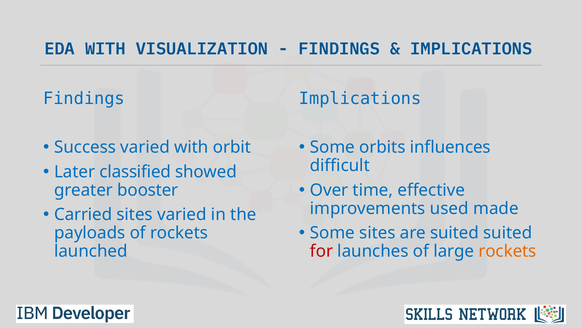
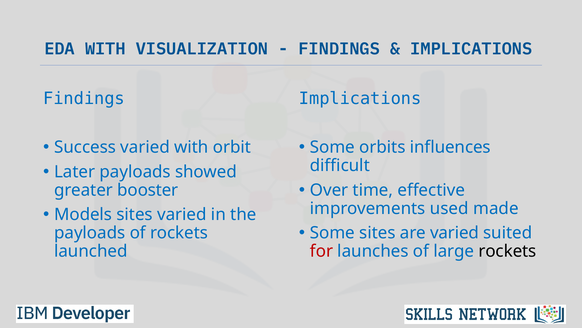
Later classified: classified -> payloads (135, 171)
Carried: Carried -> Models (83, 214)
are suited: suited -> varied (454, 232)
rockets colour: orange -> black (507, 251)
